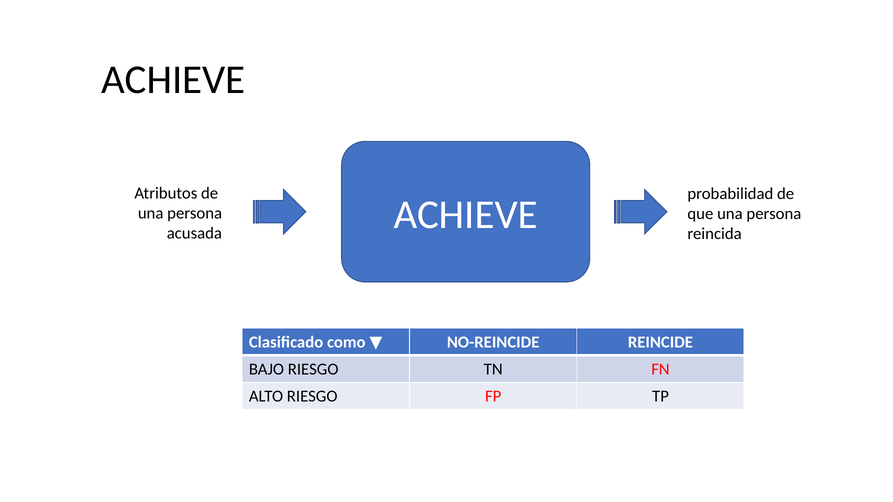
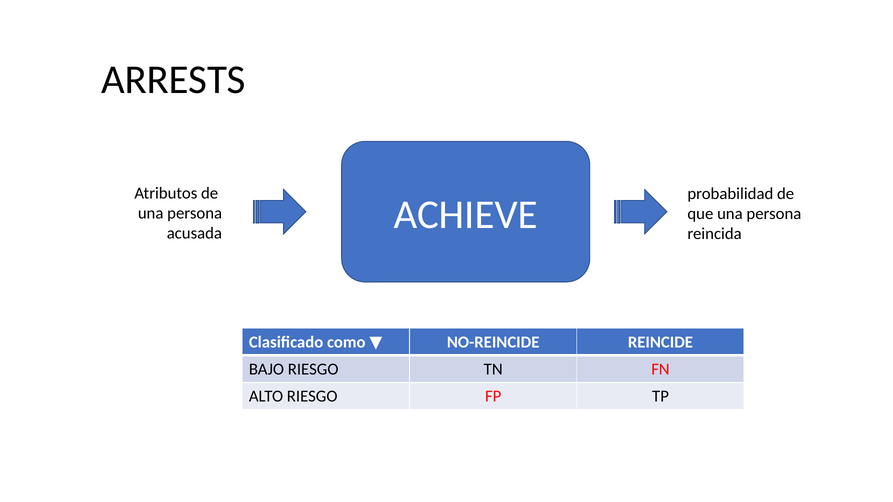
ACHIEVE: ACHIEVE -> ARRESTS (173, 80)
